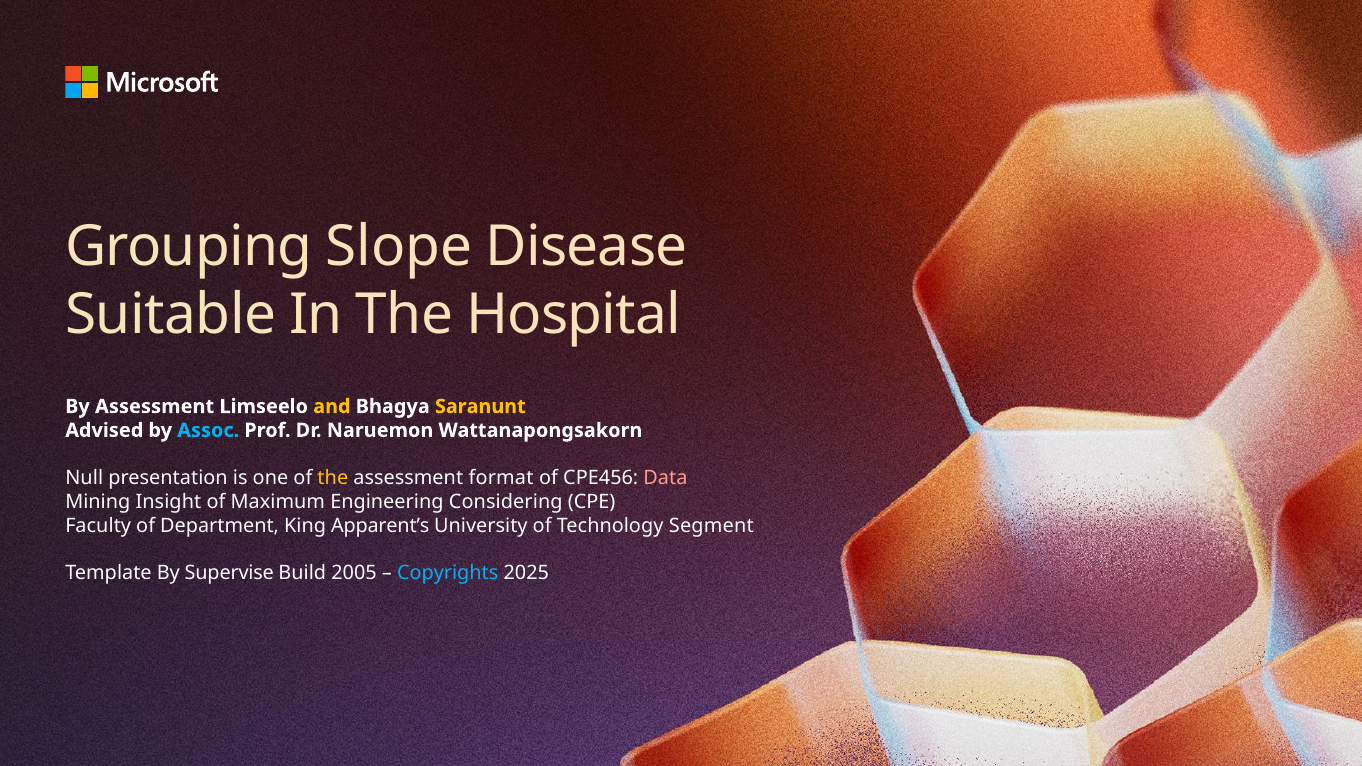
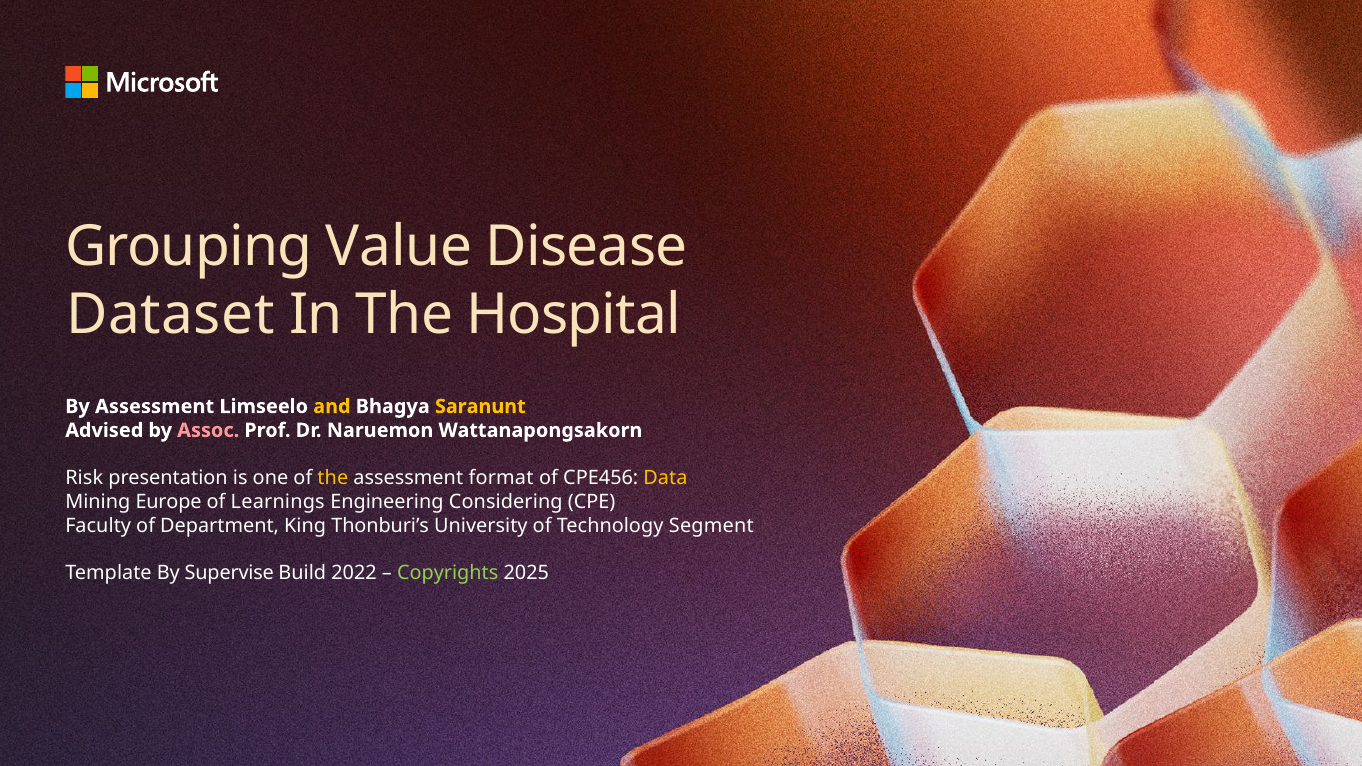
Slope: Slope -> Value (399, 247)
Suitable: Suitable -> Dataset (170, 315)
Assoc colour: light blue -> pink (208, 430)
Null: Null -> Risk (84, 478)
Data colour: pink -> yellow (665, 478)
Insight: Insight -> Europe (169, 502)
Maximum: Maximum -> Learnings (278, 502)
Apparent’s: Apparent’s -> Thonburi’s (380, 526)
2005: 2005 -> 2022 (354, 573)
Copyrights colour: light blue -> light green (448, 573)
